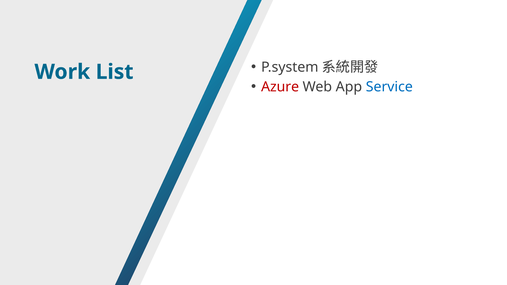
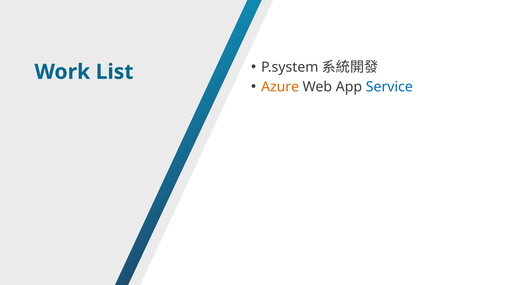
Azure colour: red -> orange (280, 87)
